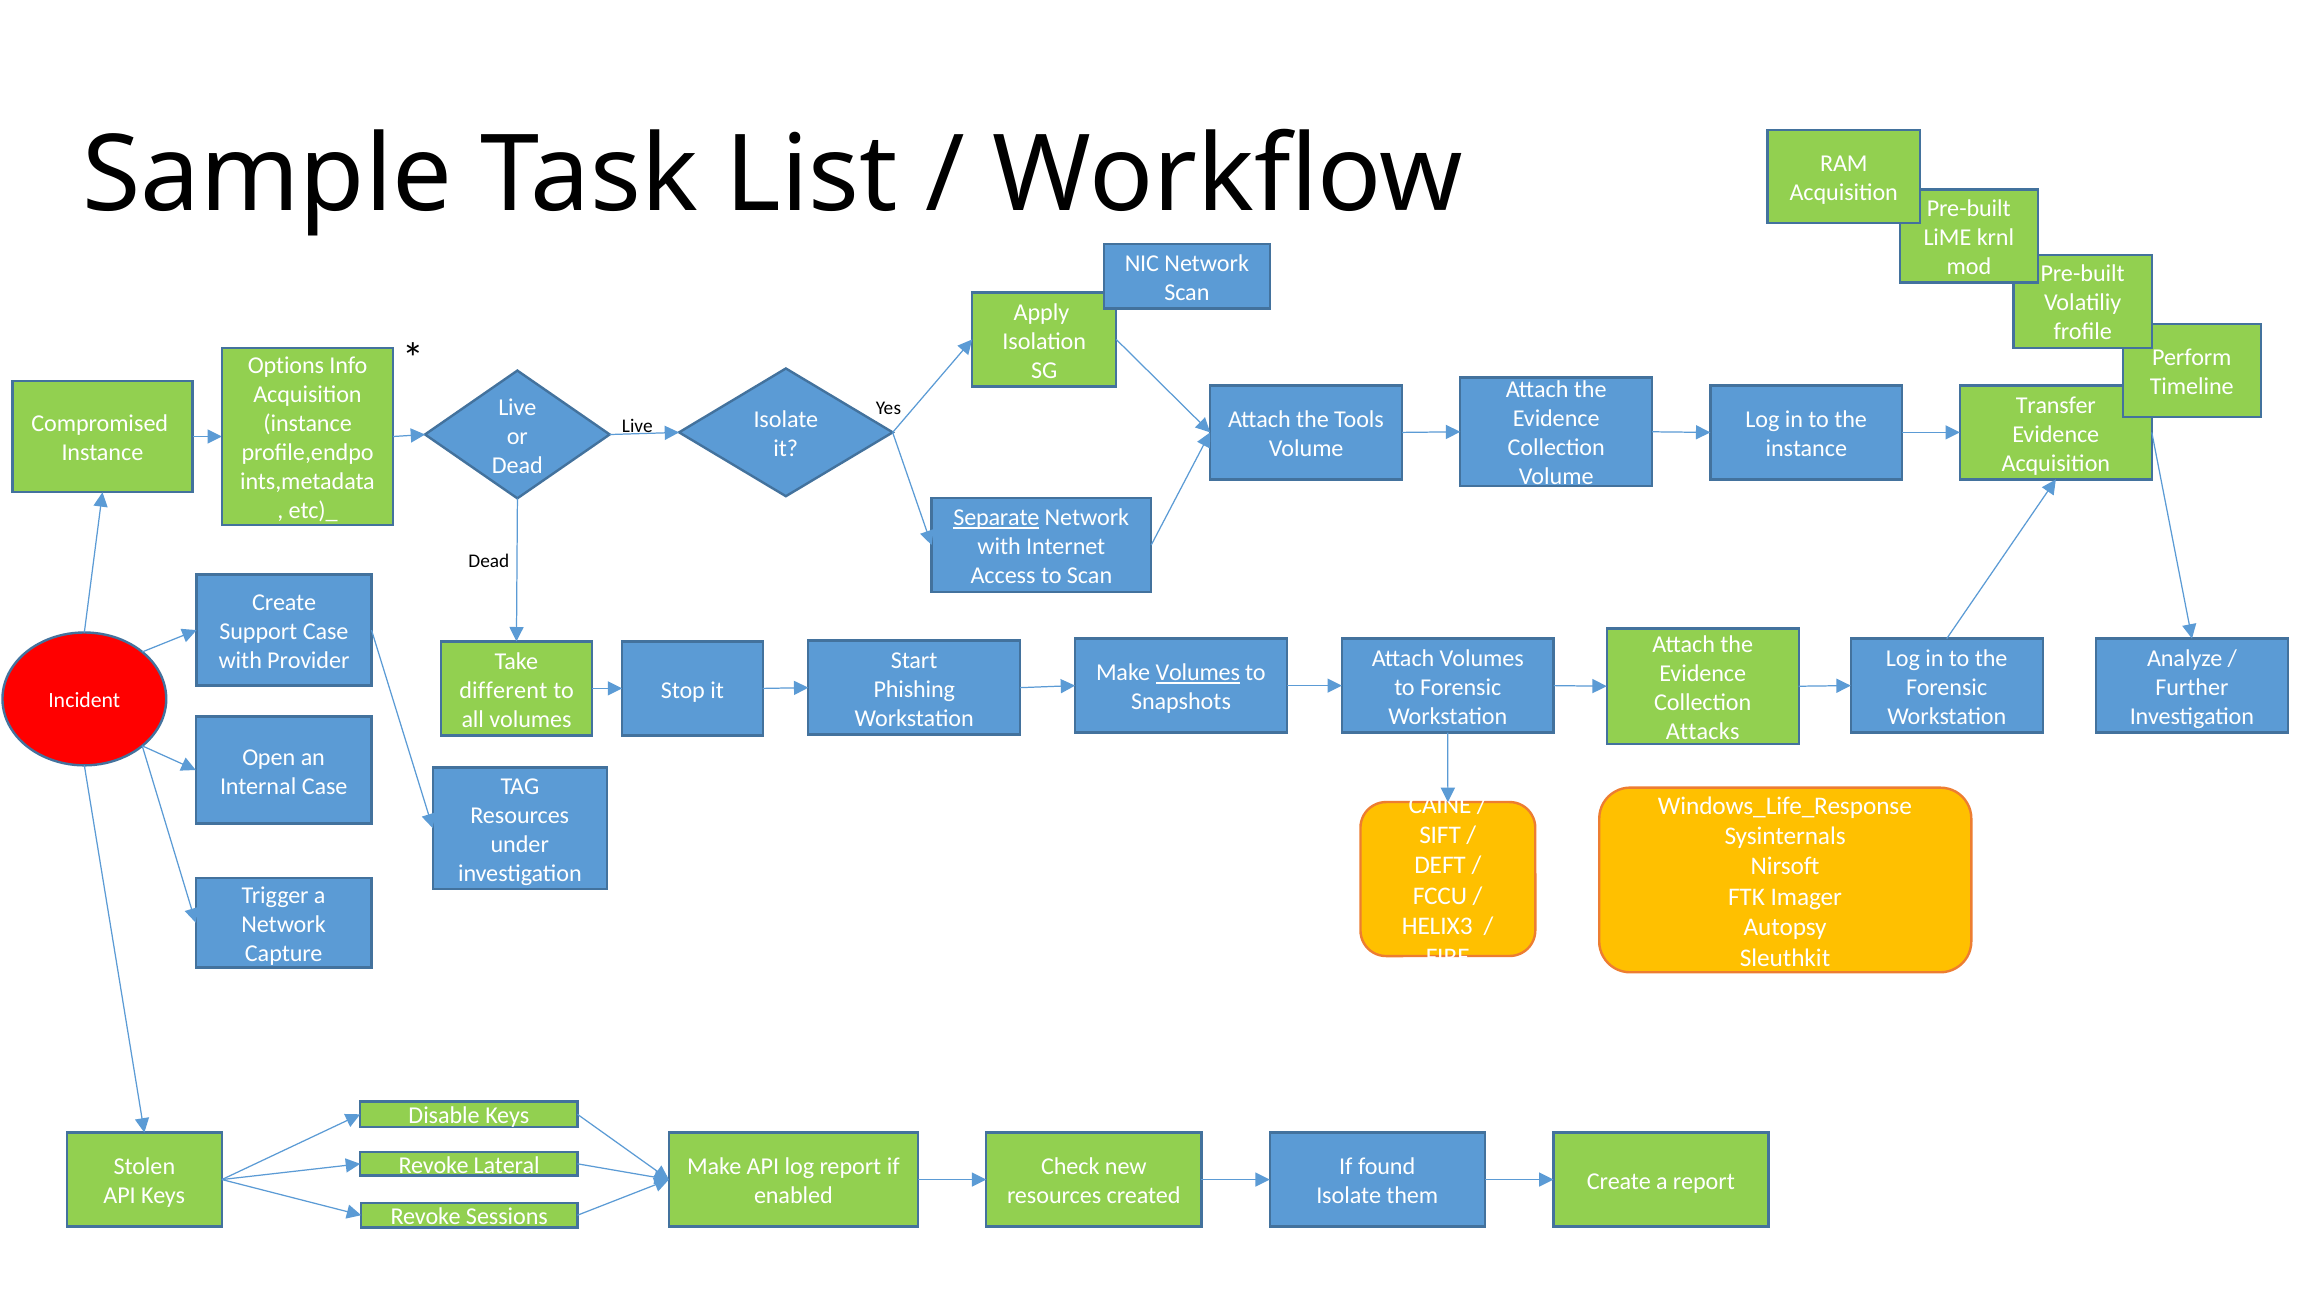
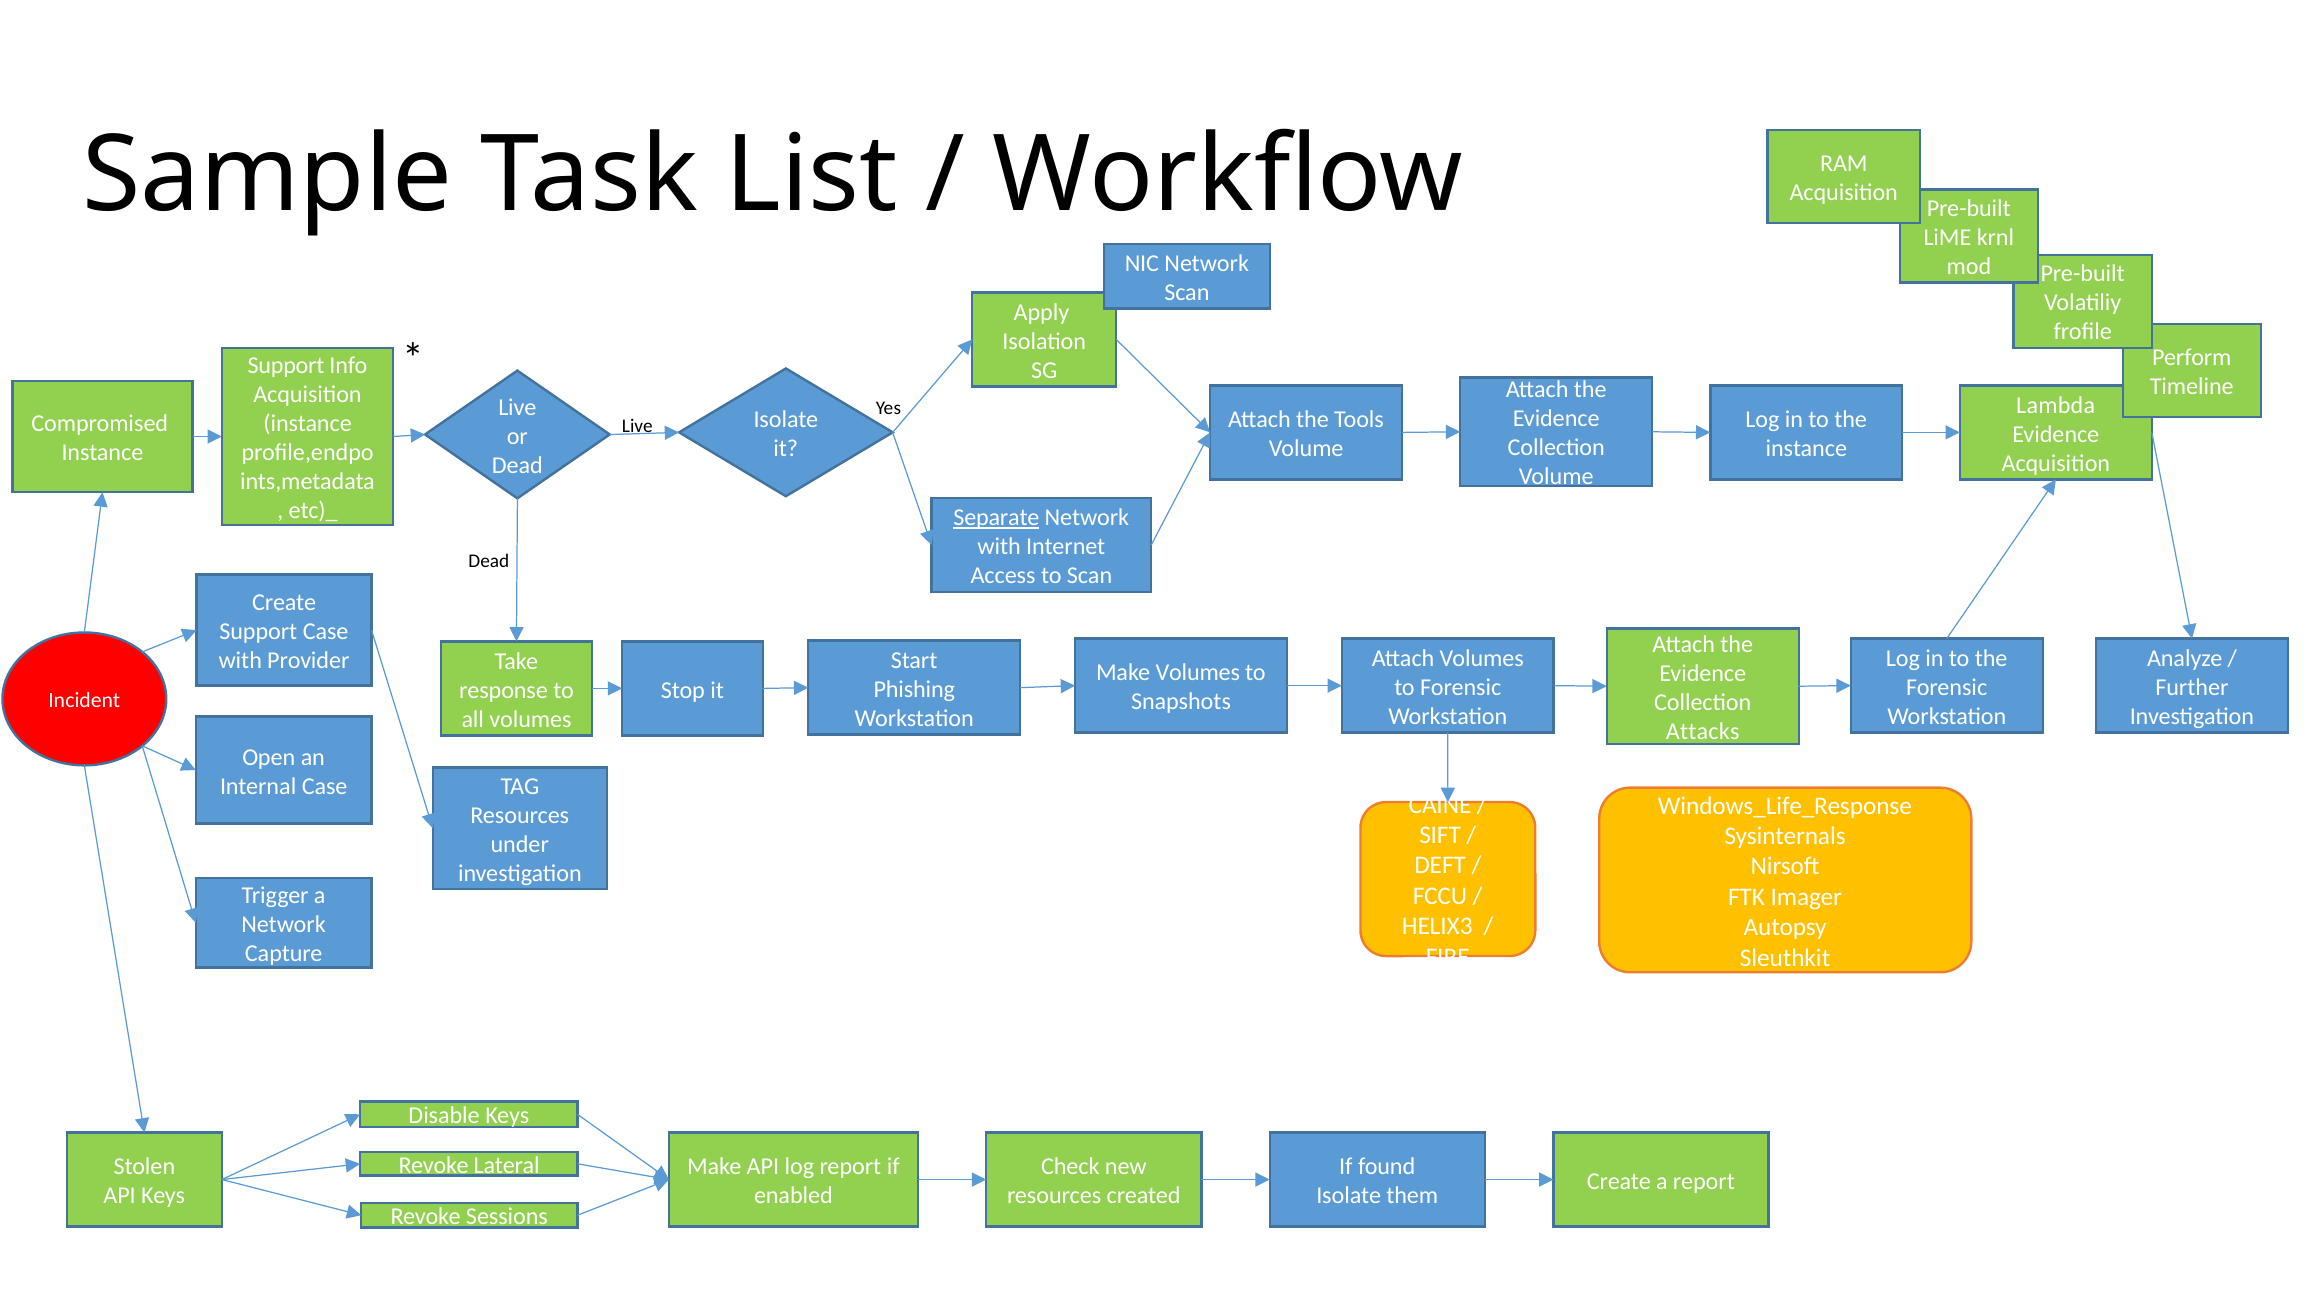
Options: Options -> Support (286, 366)
Transfer: Transfer -> Lambda (2056, 405)
Volumes underline: present -> none (1198, 673)
different: different -> response (503, 690)
